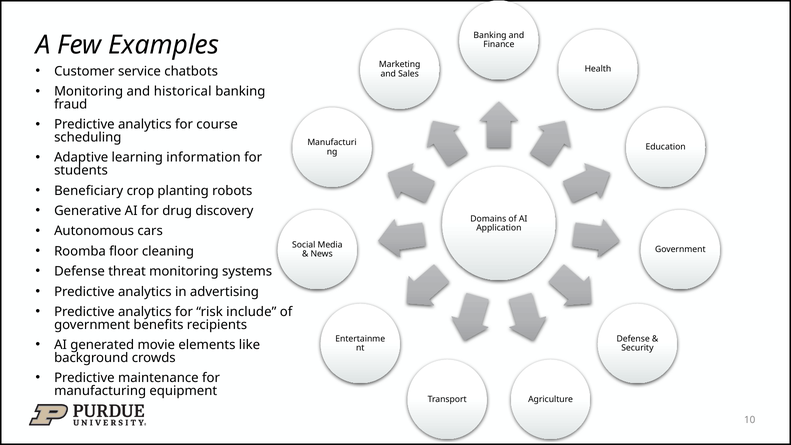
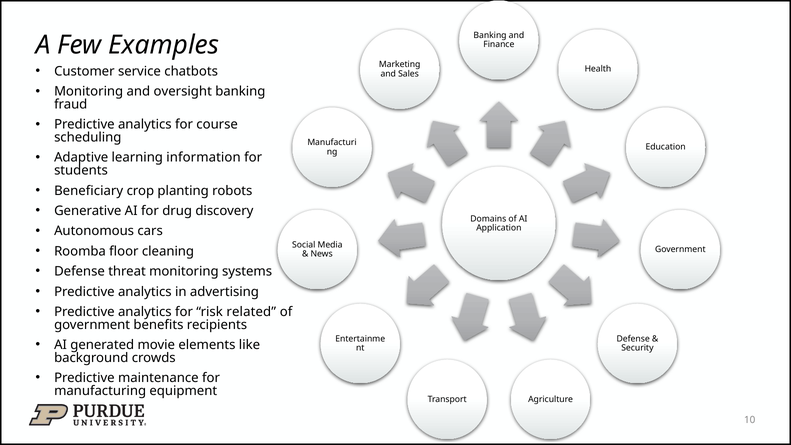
historical: historical -> oversight (183, 92)
include: include -> related (251, 312)
